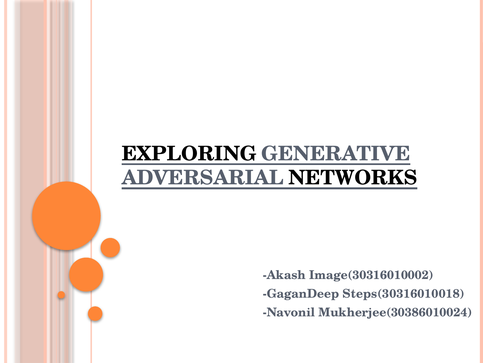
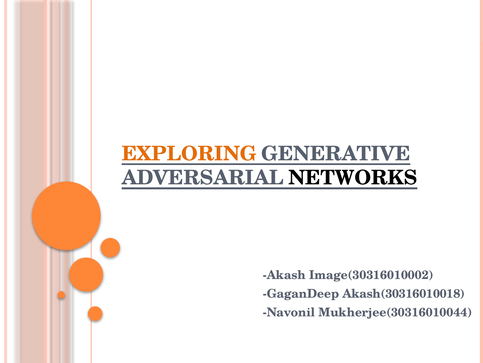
EXPLORING colour: black -> orange (189, 153)
Steps(30316010018: Steps(30316010018 -> Akash(30316010018 (404, 293)
Mukherjee(30386010024: Mukherjee(30386010024 -> Mukherjee(30316010044 (395, 312)
